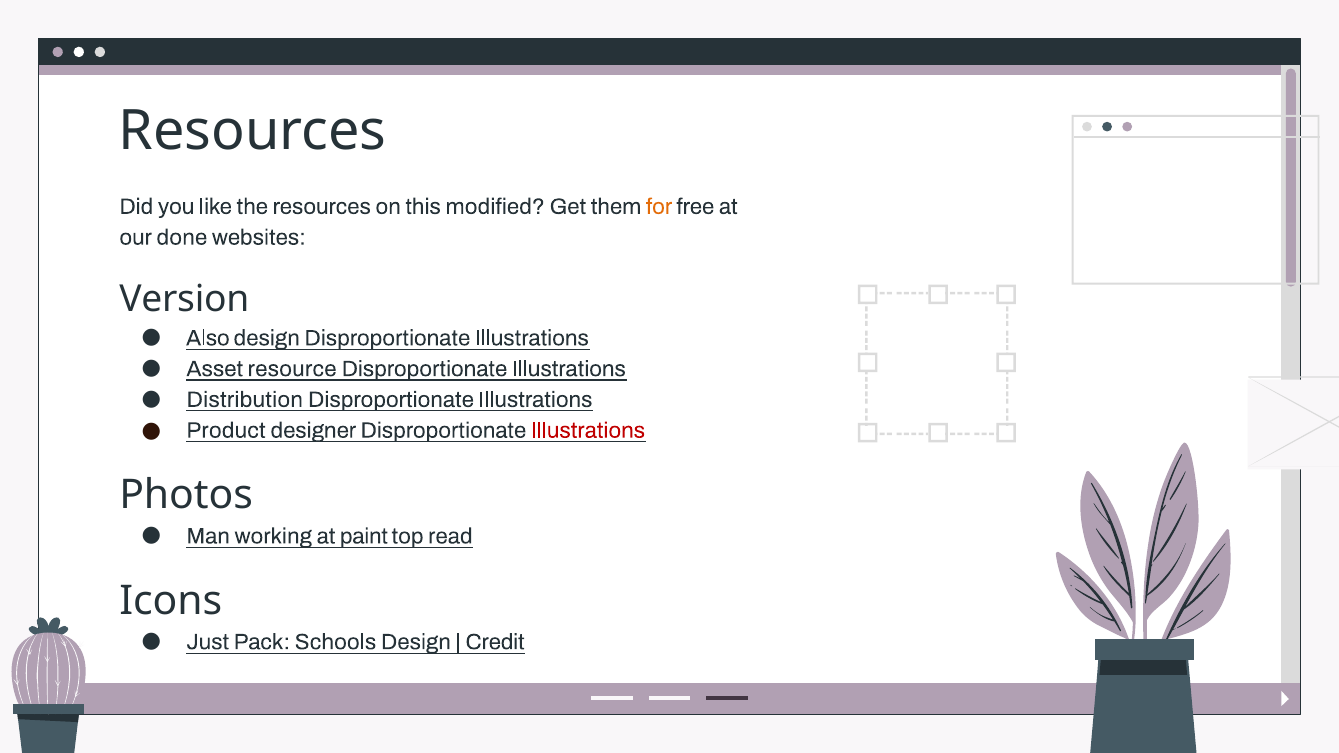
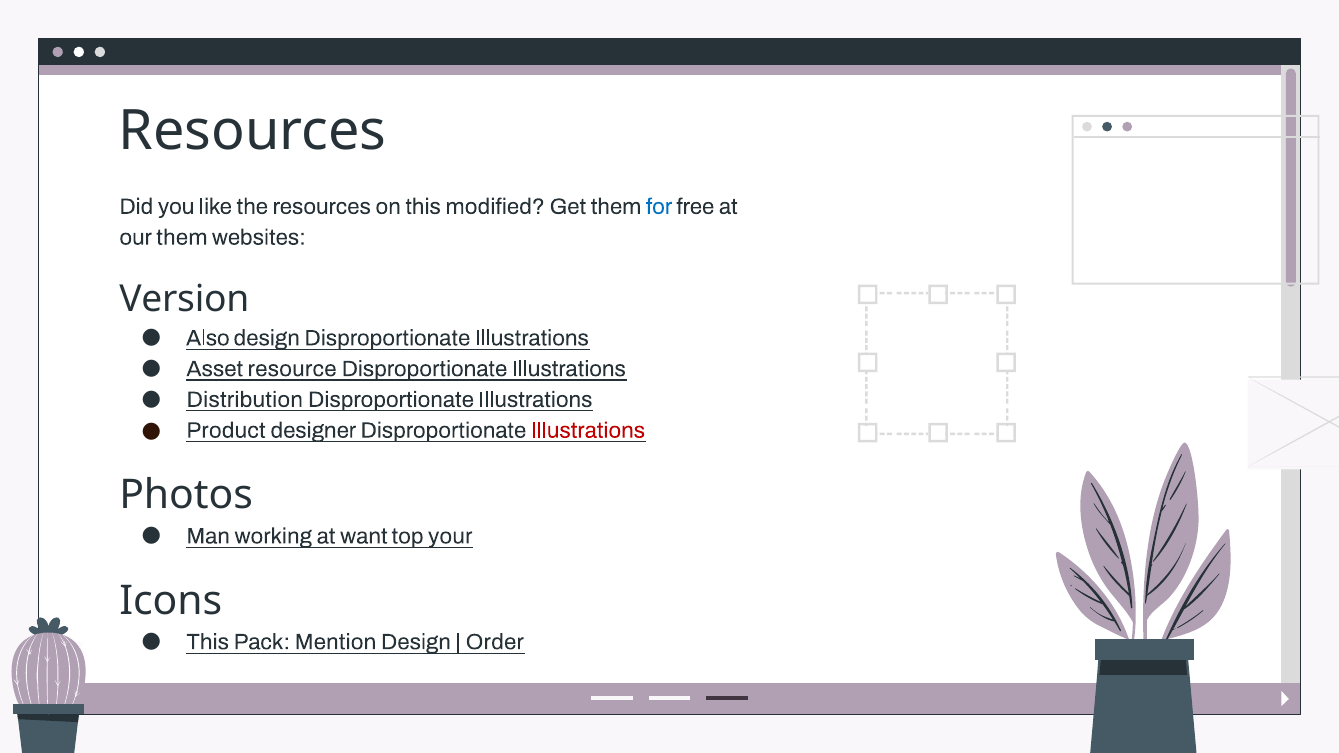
for colour: orange -> blue (659, 207)
our done: done -> them (182, 237)
paint: paint -> want (364, 536)
read: read -> your (450, 536)
Just: Just -> This (208, 642)
Schools: Schools -> Mention (335, 642)
Credit: Credit -> Order (495, 642)
